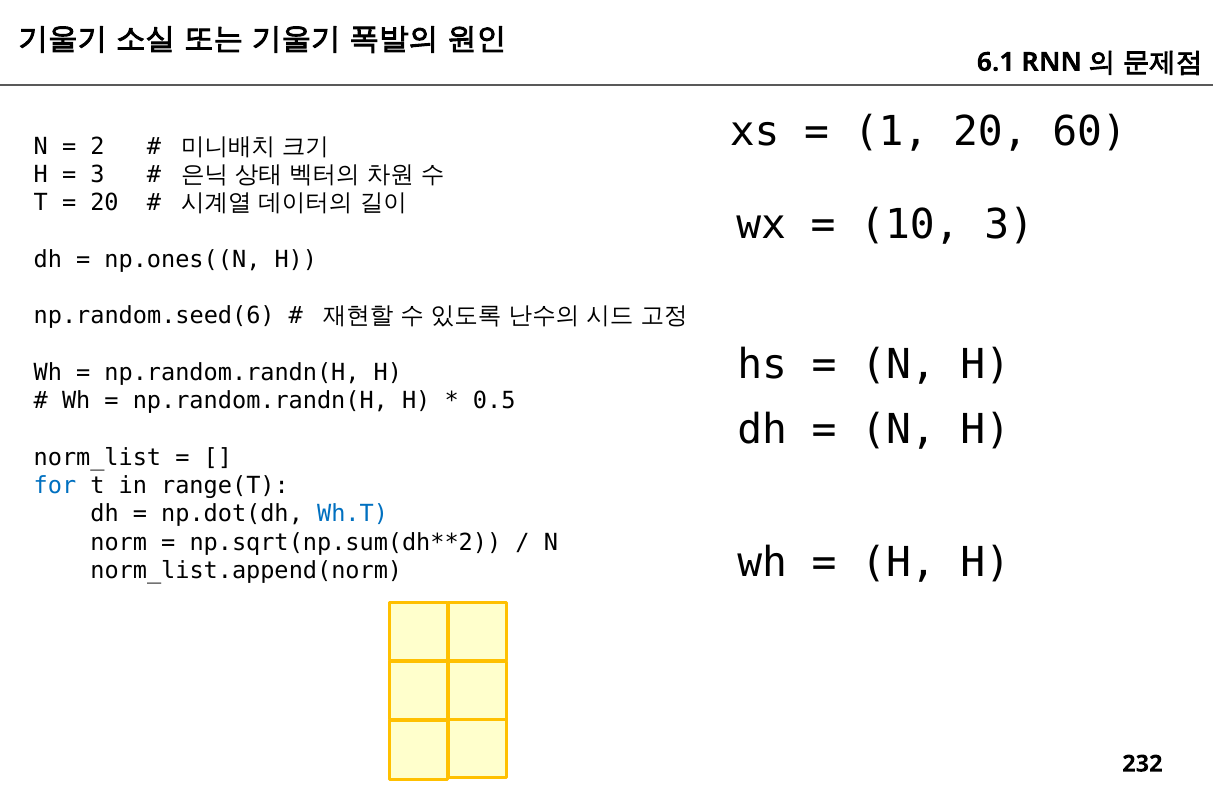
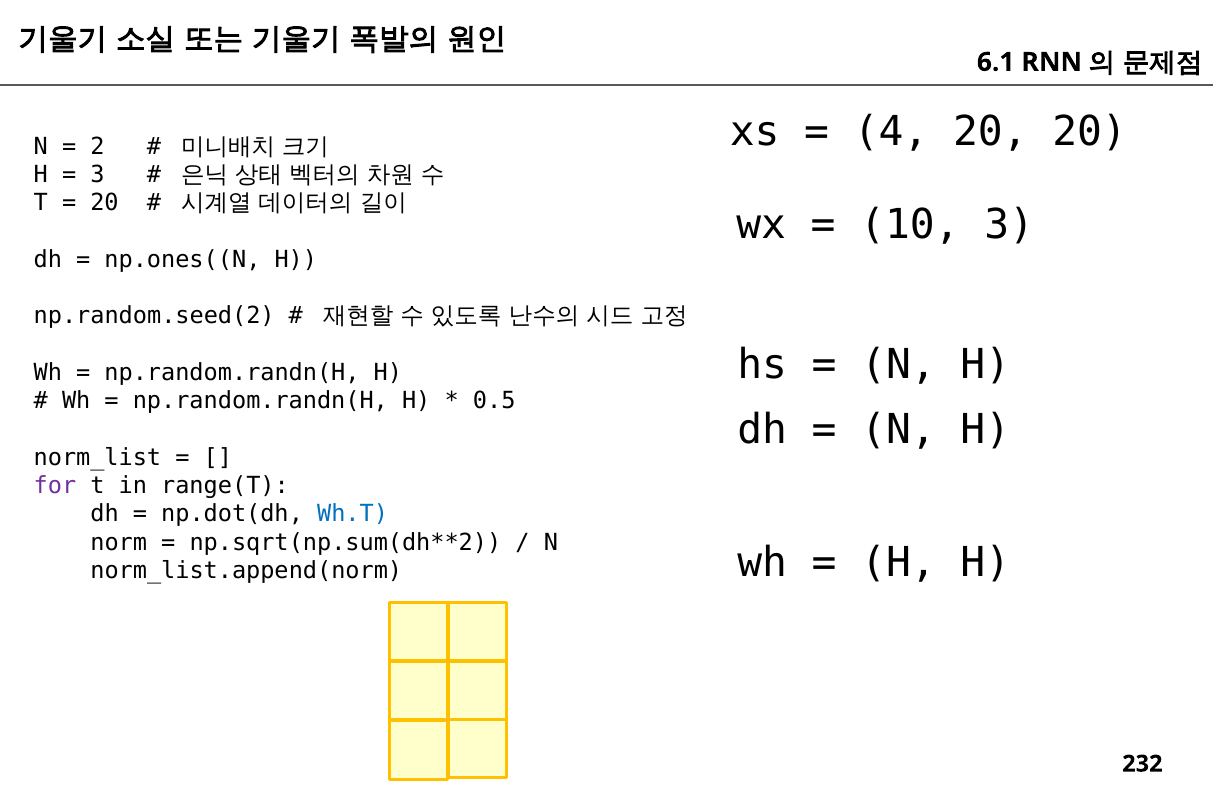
1: 1 -> 4 (891, 132)
20 60: 60 -> 20 (1090, 132)
np.random.seed(6: np.random.seed(6 -> np.random.seed(2 (154, 316)
for colour: blue -> purple (55, 486)
